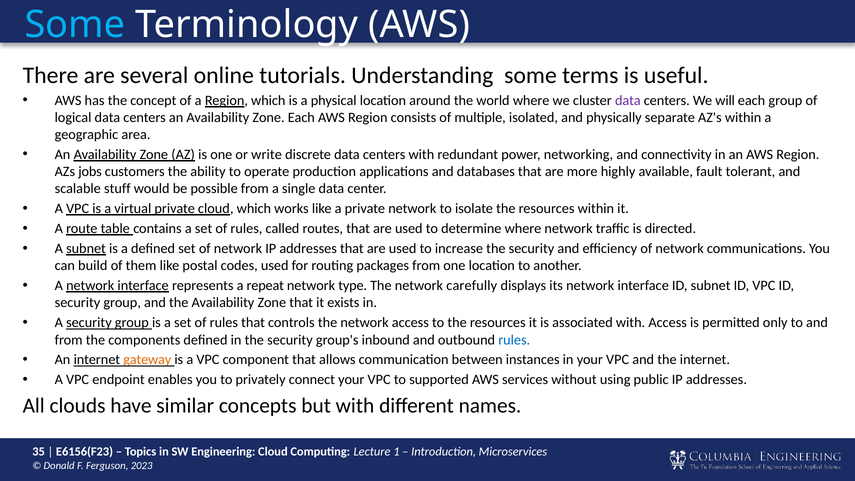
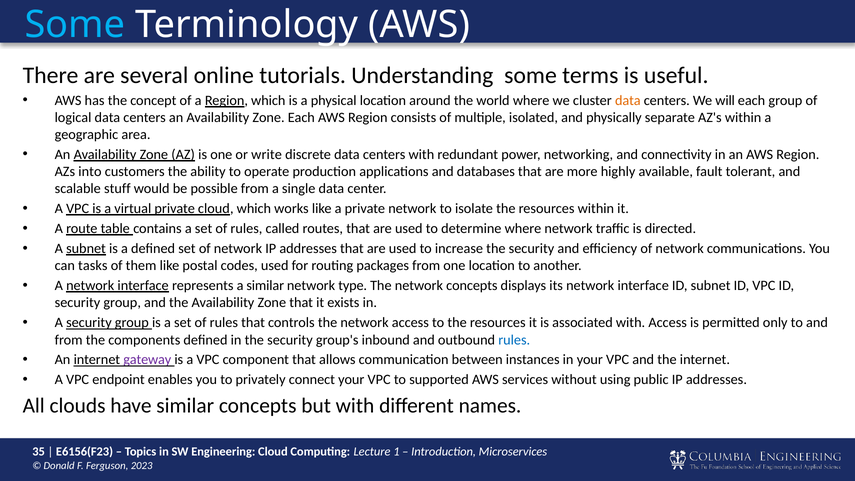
data colour: purple -> orange (628, 100)
jobs: jobs -> into (90, 172)
build: build -> tasks (93, 266)
a repeat: repeat -> similar (265, 286)
network carefully: carefully -> concepts (472, 286)
gateway colour: orange -> purple (147, 360)
